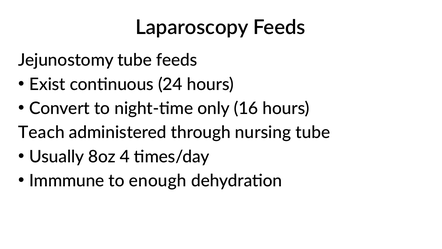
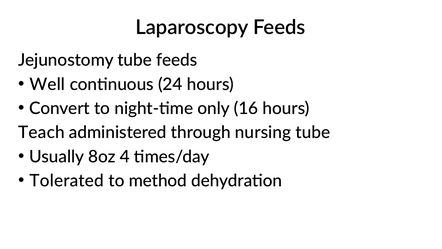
Exist: Exist -> Well (47, 84)
Immmune: Immmune -> Tolerated (67, 181)
enough: enough -> method (158, 181)
